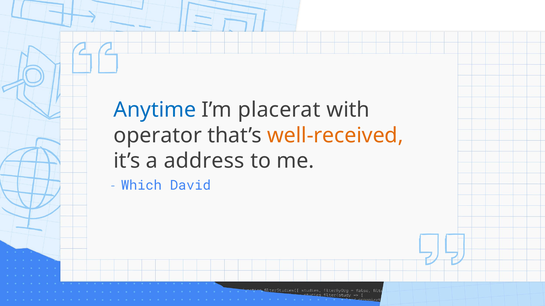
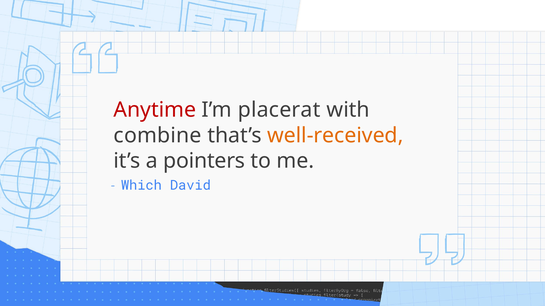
Anytime colour: blue -> red (155, 110)
operator: operator -> combine (158, 136)
address: address -> pointers (204, 161)
